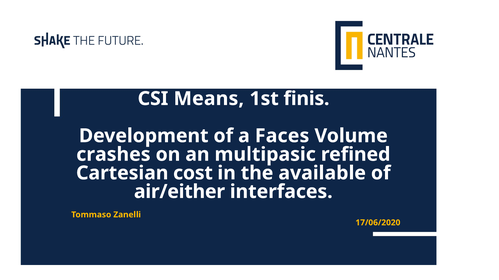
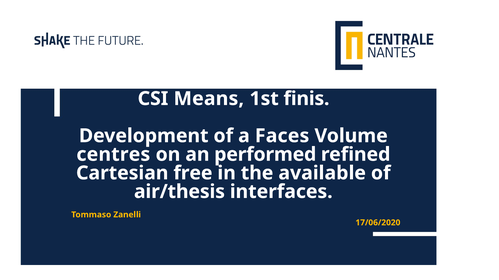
crashes: crashes -> centres (113, 155)
multipasic: multipasic -> performed (265, 155)
cost: cost -> free (193, 173)
air/either: air/either -> air/thesis (179, 192)
